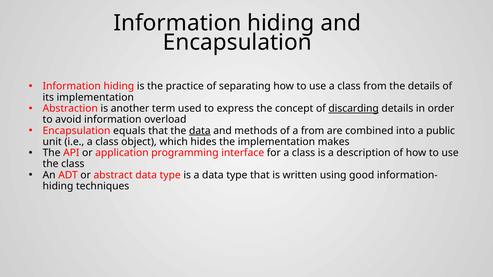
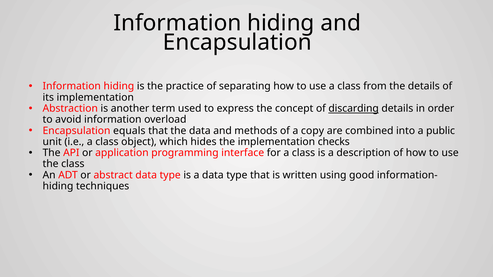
data underline: present -> none (200, 131)
a from: from -> copy (313, 131)
makes: makes -> checks (334, 142)
